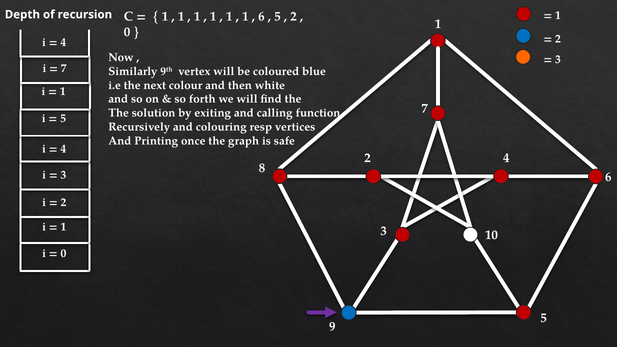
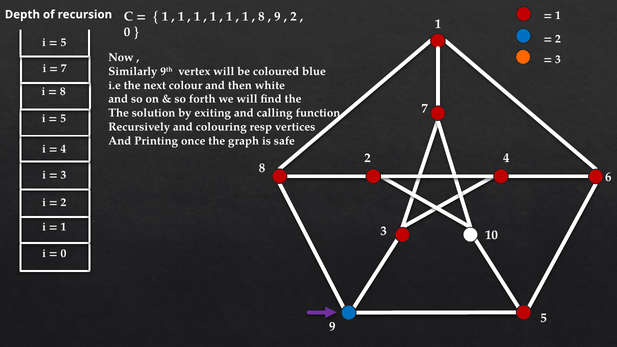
6: 6 -> 8 (261, 17)
5: 5 -> 9 (277, 17)
4: 4 -> 5 (63, 42)
1: 1 -> 8 (63, 92)
